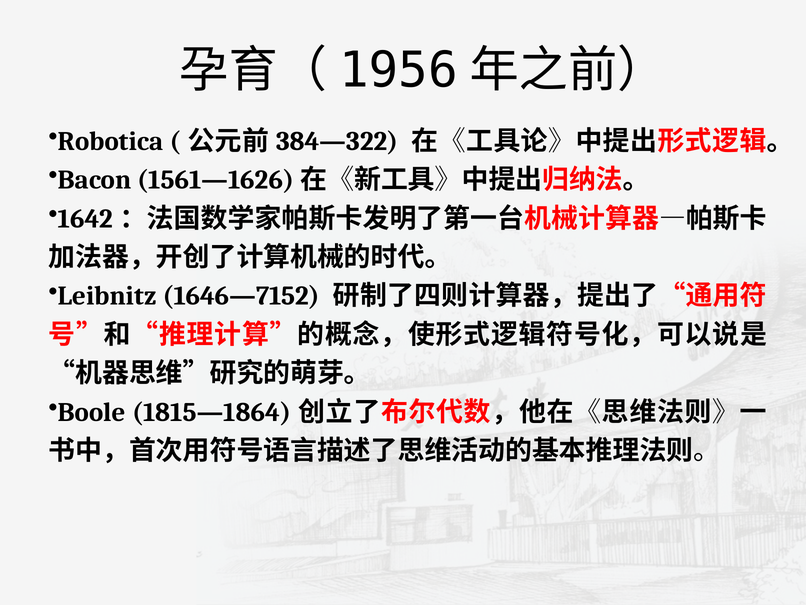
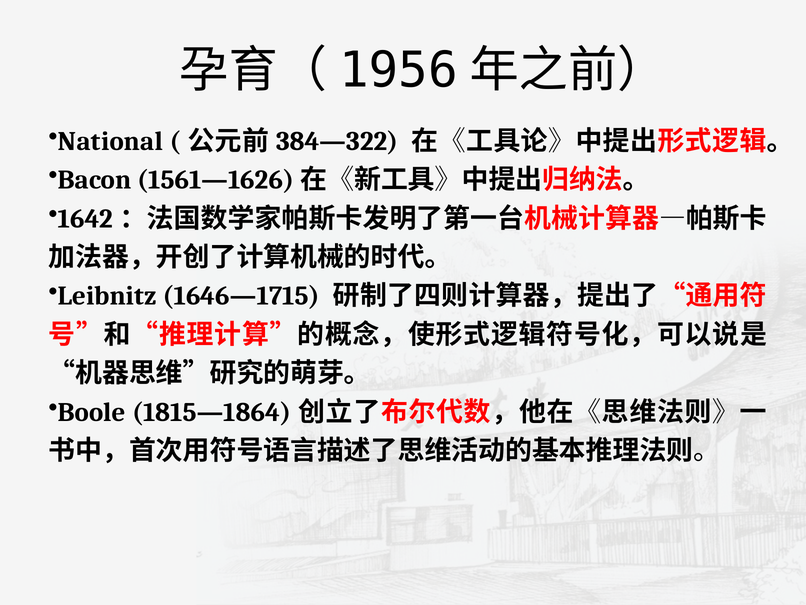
Robotica: Robotica -> National (111, 141)
1646—7152: 1646—7152 -> 1646—1715 (241, 296)
